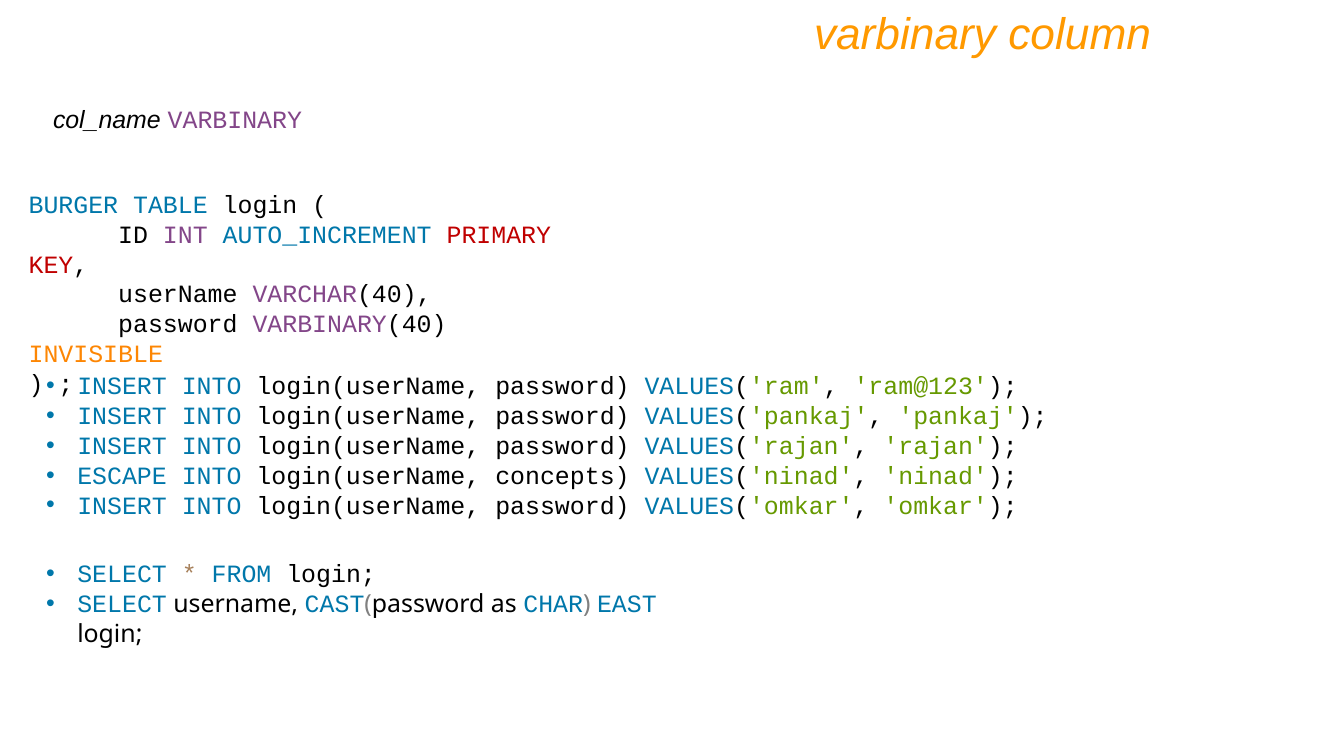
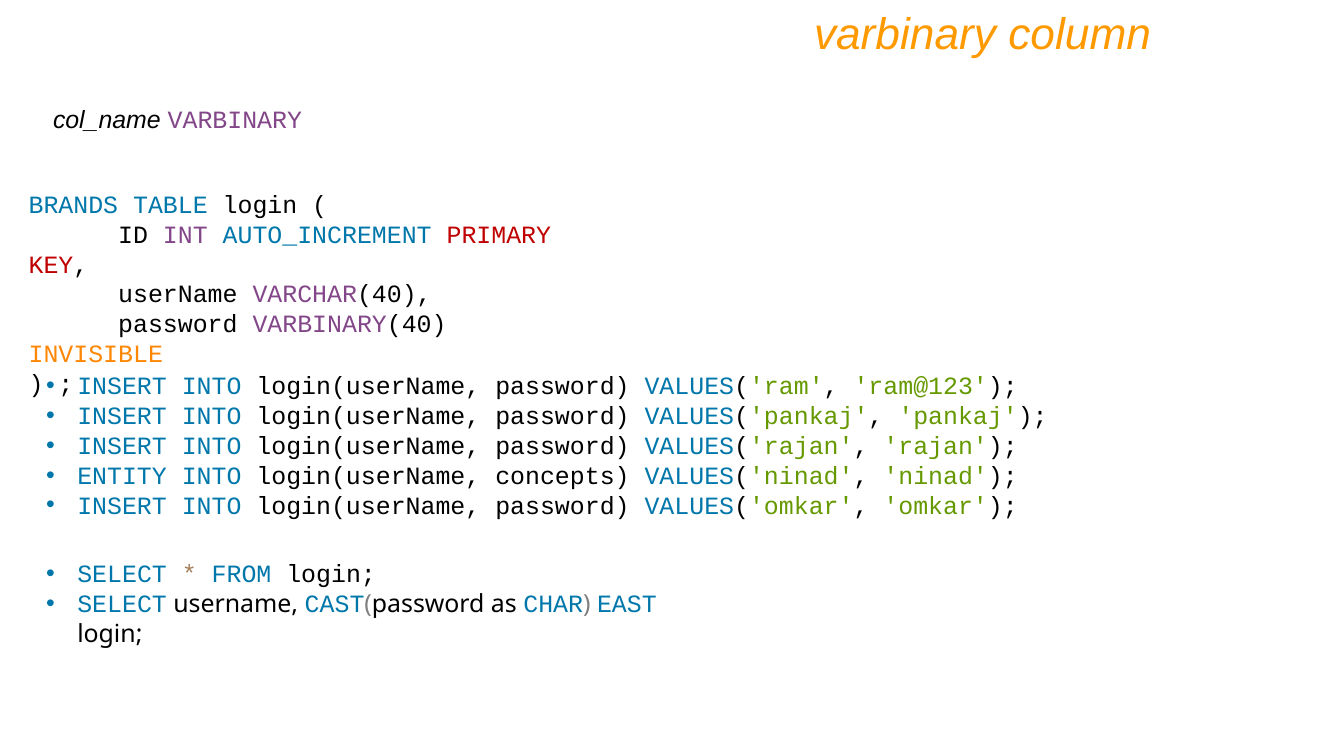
BURGER: BURGER -> BRANDS (73, 205)
ESCAPE: ESCAPE -> ENTITY (122, 476)
